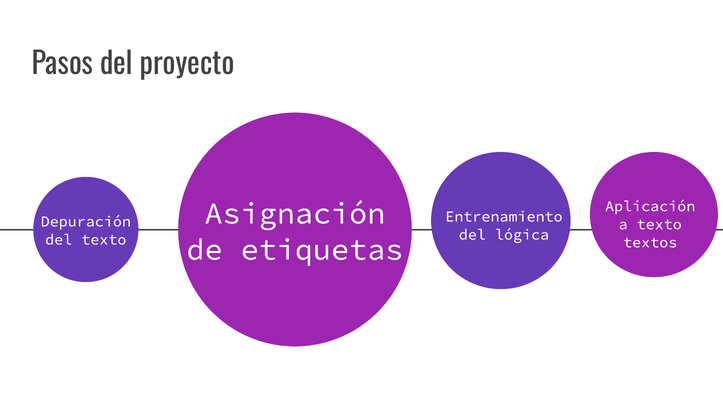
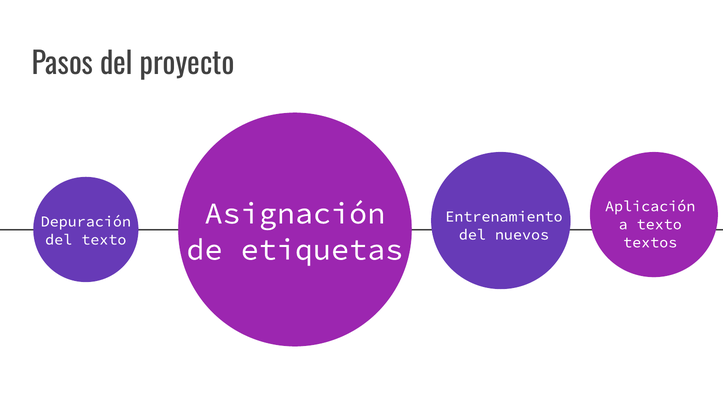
lógica: lógica -> nuevos (522, 234)
